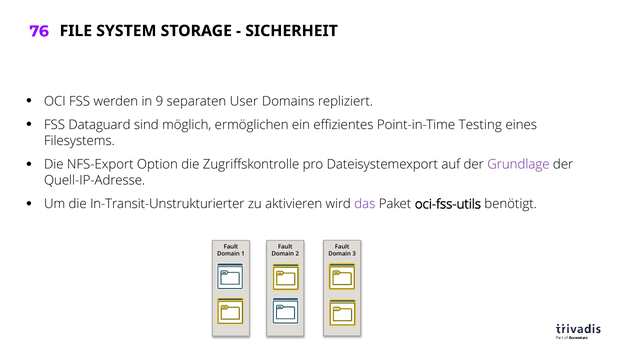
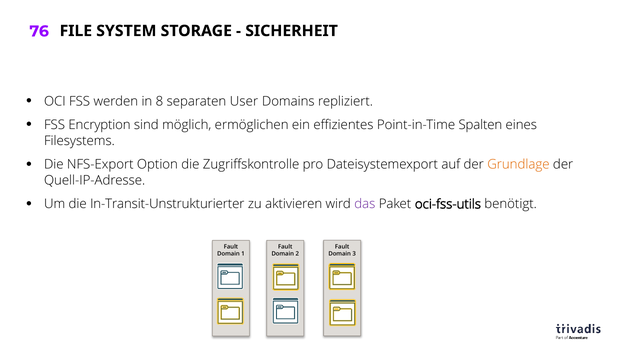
9: 9 -> 8 (159, 101)
Dataguard: Dataguard -> Encryption (100, 125)
Testing: Testing -> Spalten (480, 125)
Grundlage colour: purple -> orange (518, 165)
